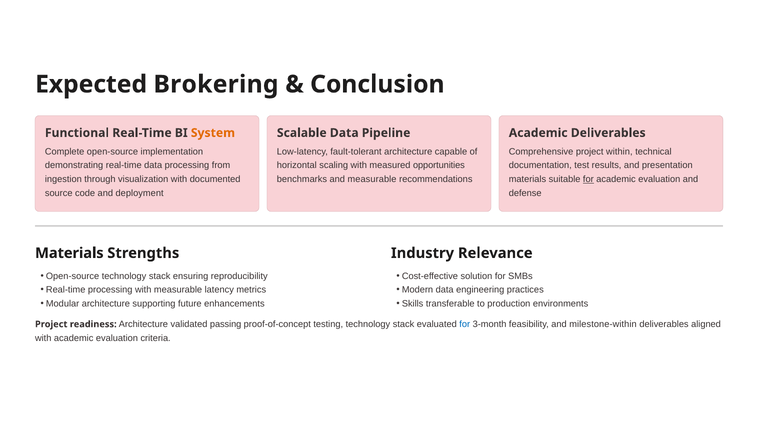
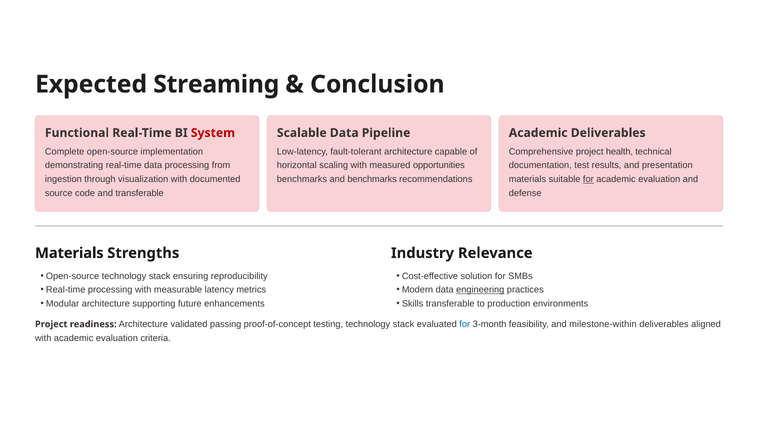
Brokering: Brokering -> Streaming (216, 84)
System colour: orange -> red (213, 133)
within: within -> health (619, 152)
and measurable: measurable -> benchmarks (372, 179)
and deployment: deployment -> transferable (140, 193)
engineering underline: none -> present (480, 290)
